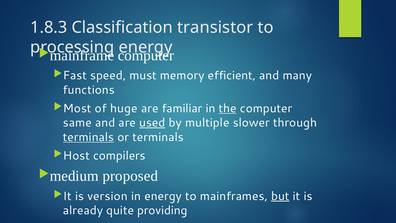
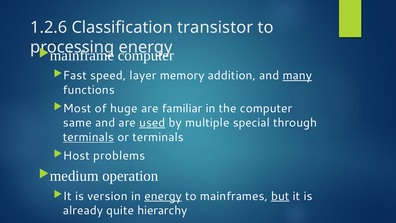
1.8.3: 1.8.3 -> 1.2.6 (49, 27)
must: must -> layer (143, 75)
efficient: efficient -> addition (232, 75)
many underline: none -> present (297, 75)
the underline: present -> none (228, 108)
slower: slower -> special (251, 123)
compilers: compilers -> problems (119, 155)
proposed: proposed -> operation (130, 176)
energy underline: none -> present (163, 196)
providing: providing -> hierarchy (162, 210)
